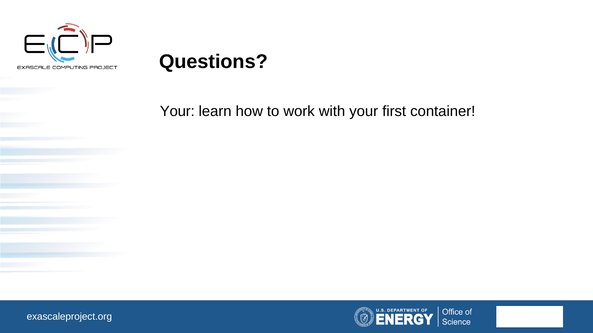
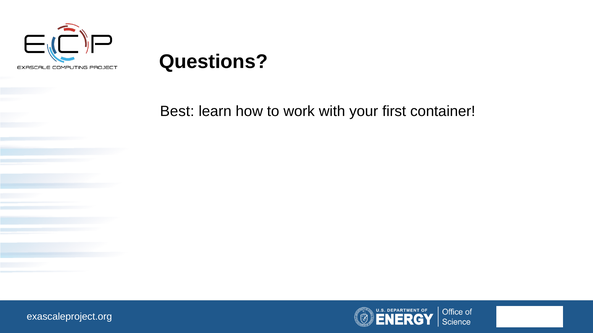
Your: Your -> Best (177, 112)
